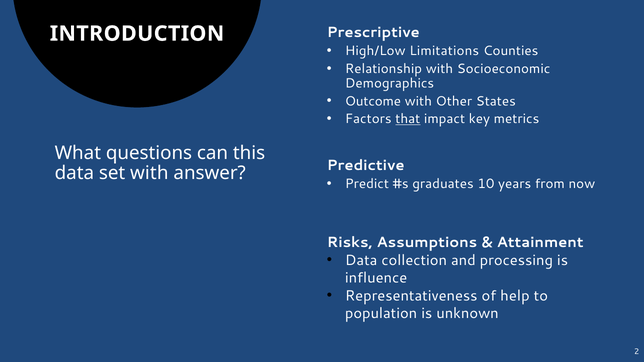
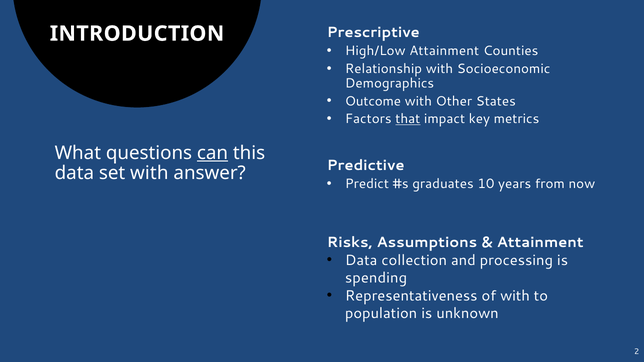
High/Low Limitations: Limitations -> Attainment (444, 51)
can underline: none -> present (213, 153)
influence: influence -> spending (376, 278)
of help: help -> with (515, 296)
